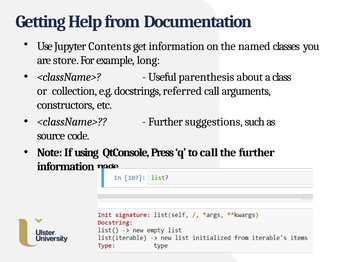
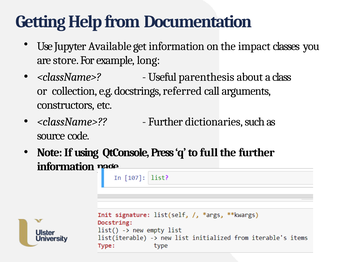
Contents: Contents -> Available (110, 46)
named: named -> impact (254, 46)
suggestions: suggestions -> dictionaries (214, 122)
to call: call -> full (209, 152)
